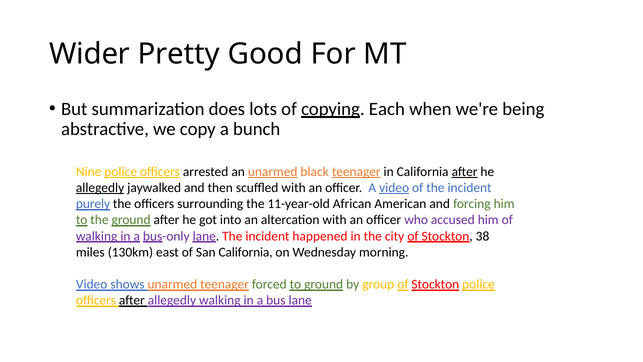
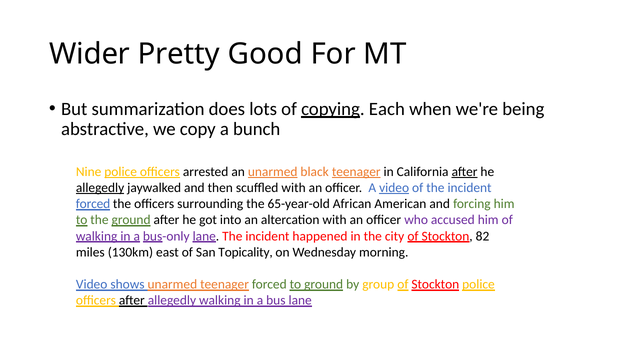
purely: purely -> forced (93, 204)
11-year-old: 11-year-old -> 65-year-old (299, 204)
38: 38 -> 82 (483, 236)
San California: California -> Topicality (246, 252)
